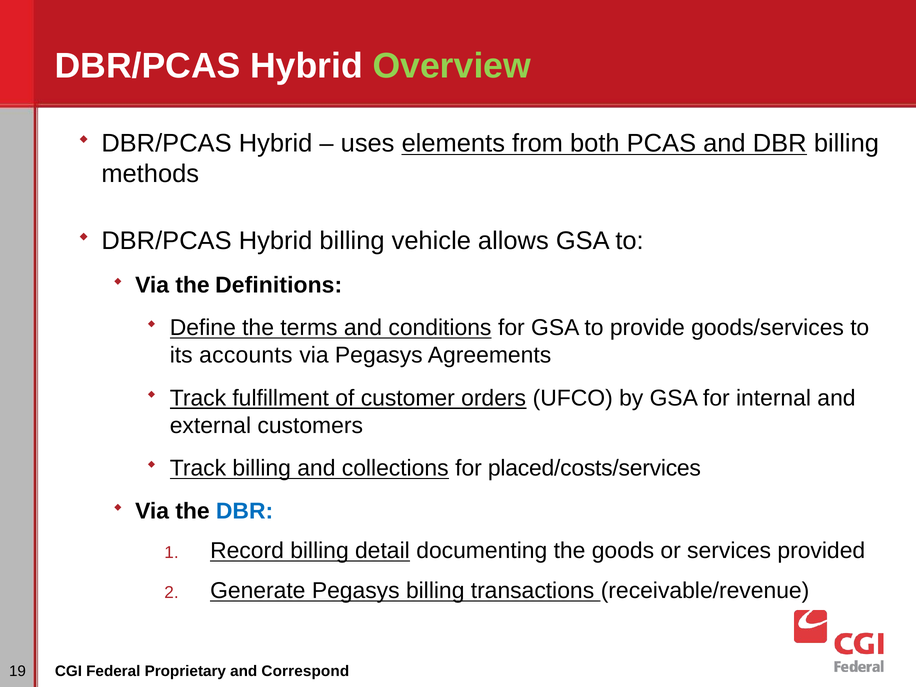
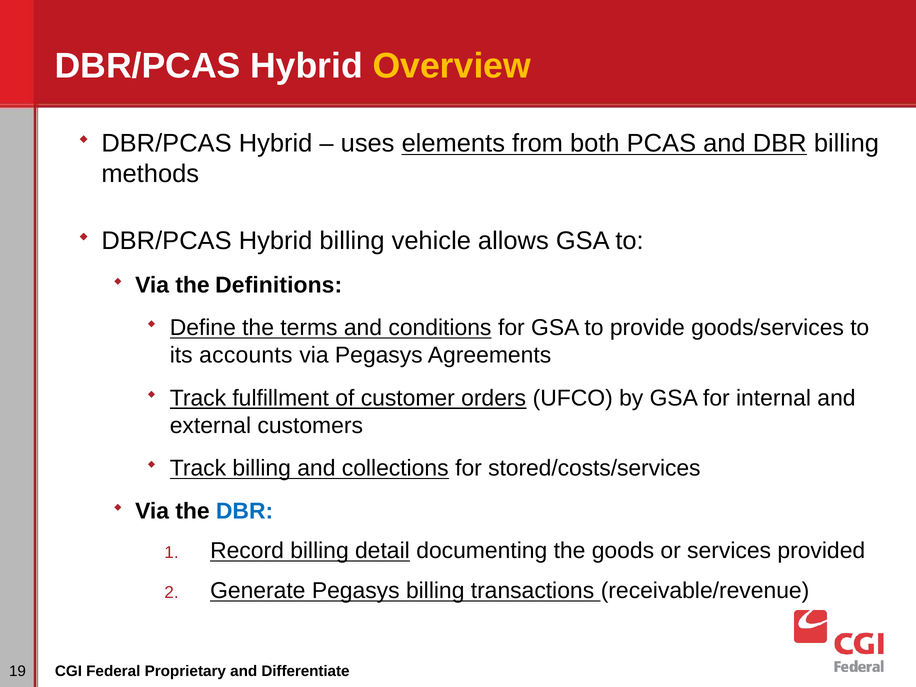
Overview colour: light green -> yellow (452, 66)
placed/costs/services: placed/costs/services -> stored/costs/services (594, 468)
Correspond: Correspond -> Differentiate (305, 671)
